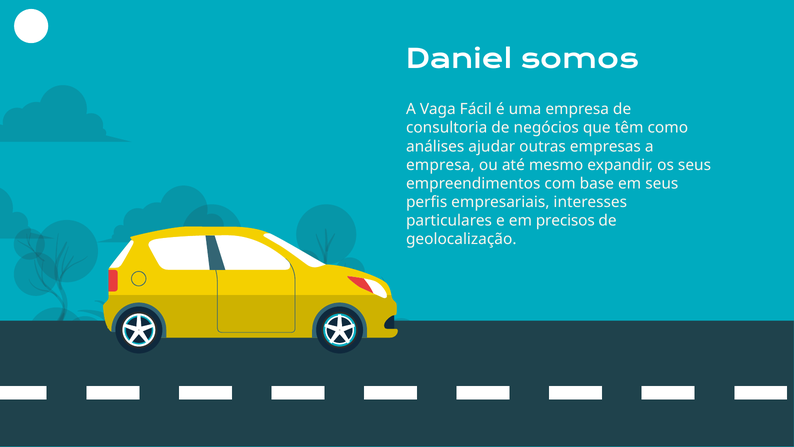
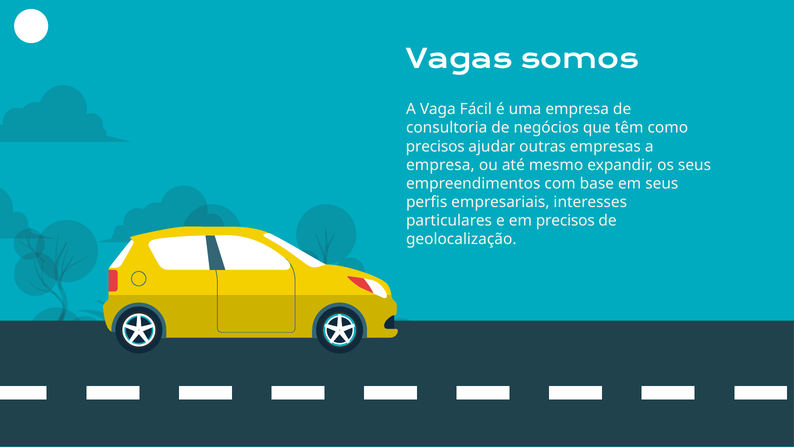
Daniel: Daniel -> Vagas (459, 60)
análises: análises -> precisos (435, 146)
